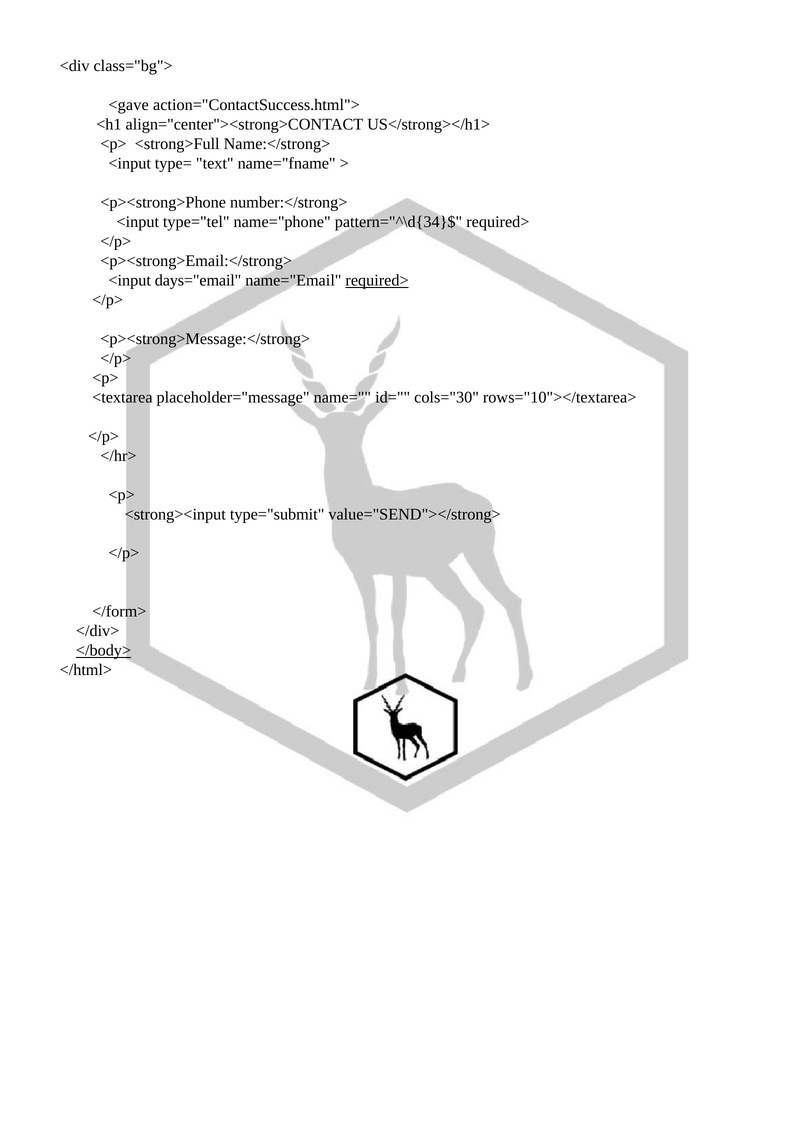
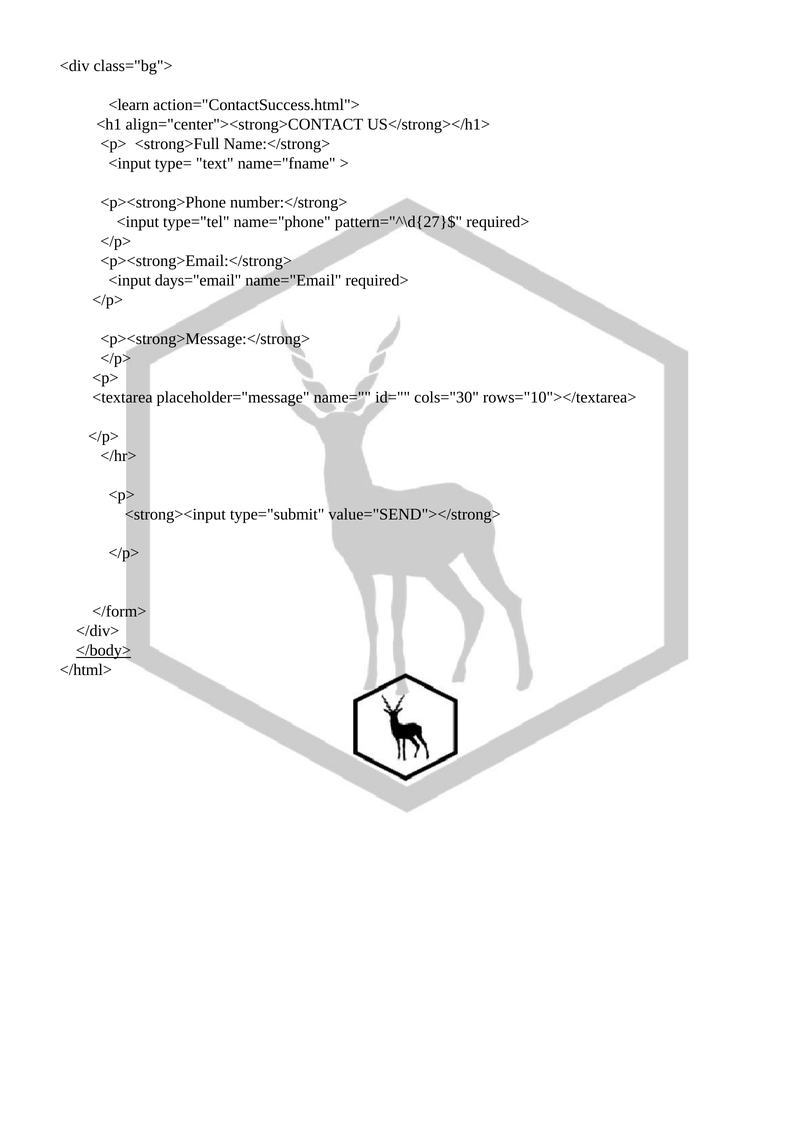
<gave: <gave -> <learn (129, 105)
pattern="^\d{34}$: pattern="^\d{34}$ -> pattern="^\d{27}$ (399, 222)
required> underline: present -> none (377, 281)
